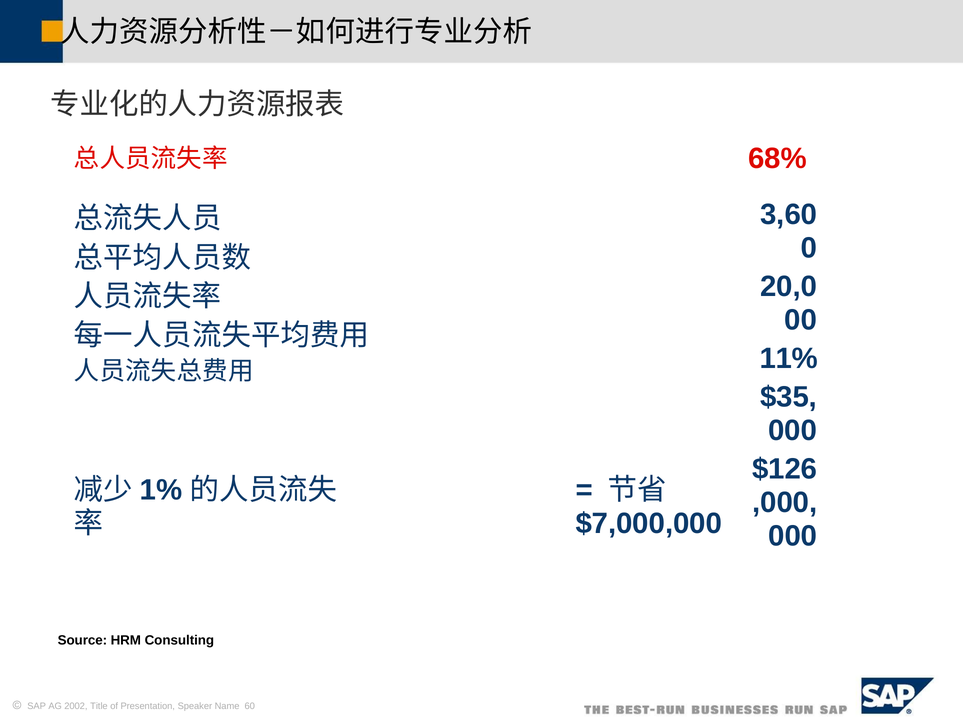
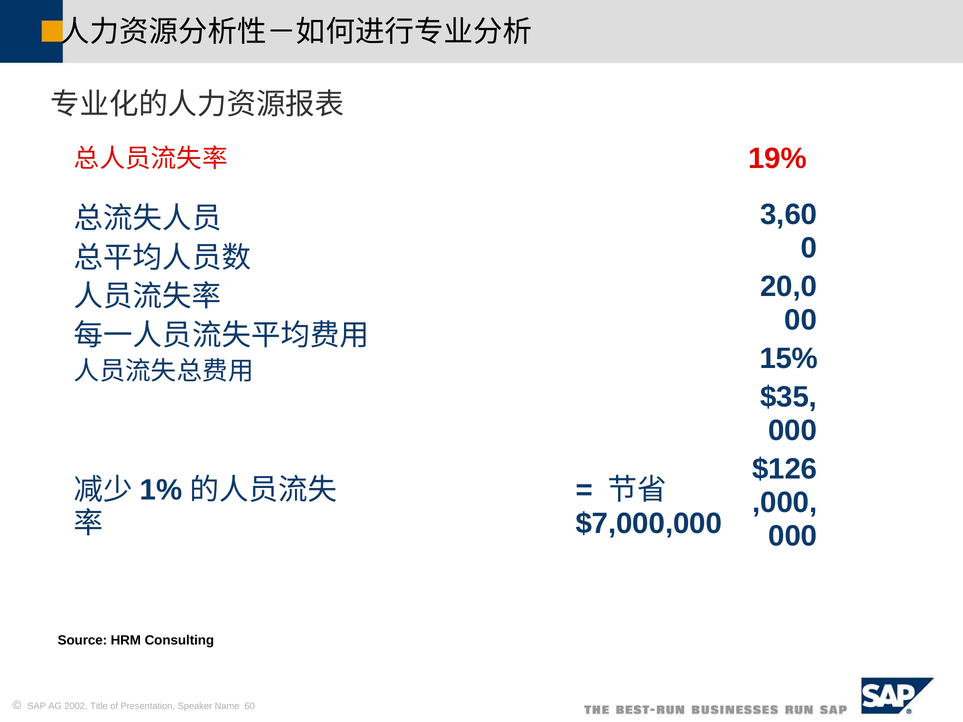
68%: 68% -> 19% (777, 158)
11%: 11% -> 15% (789, 359)
